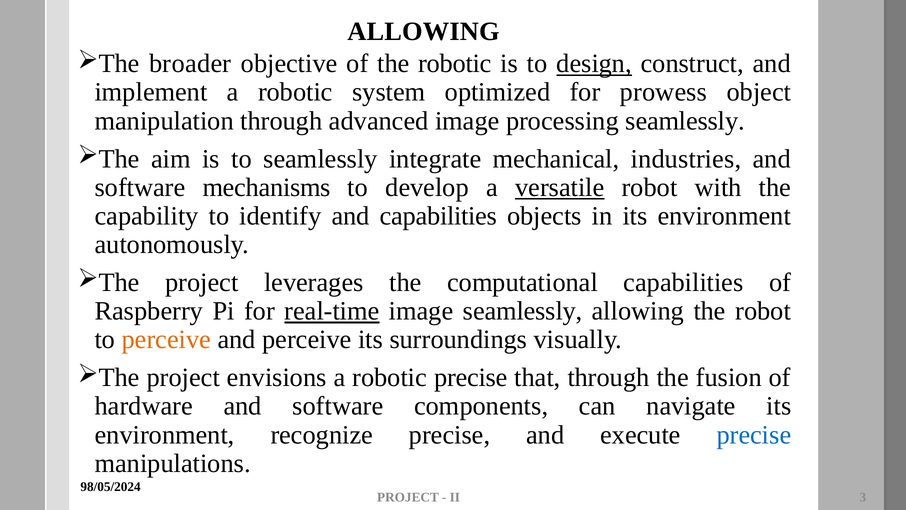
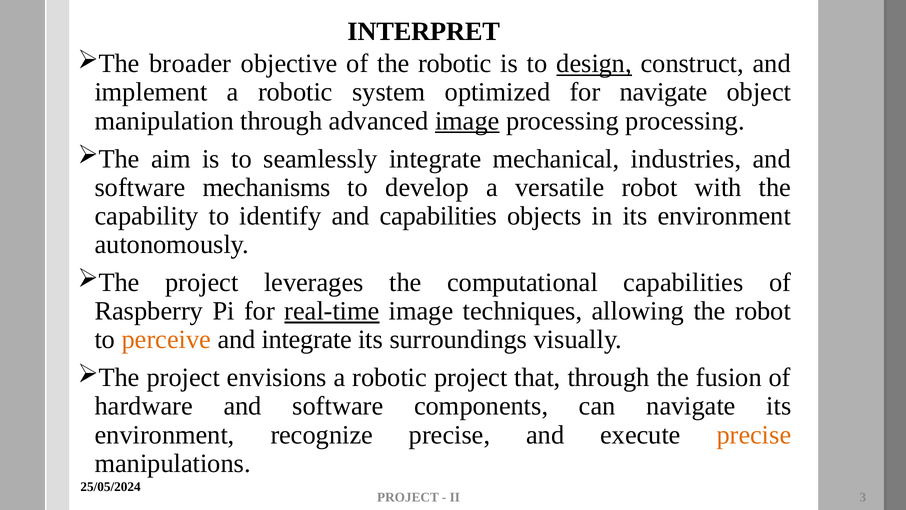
ALLOWING: ALLOWING -> INTERPRET (424, 32)
for prowess: prowess -> navigate (664, 92)
image underline: none -> present (467, 121)
processing seamlessly: seamlessly -> processing (685, 121)
versatile underline: present -> none (560, 187)
image seamlessly: seamlessly -> techniques (523, 311)
and perceive: perceive -> integrate (307, 340)
robotic precise: precise -> project (471, 378)
precise colour: blue -> orange (754, 435)
98/05/2024: 98/05/2024 -> 25/05/2024 (111, 487)
